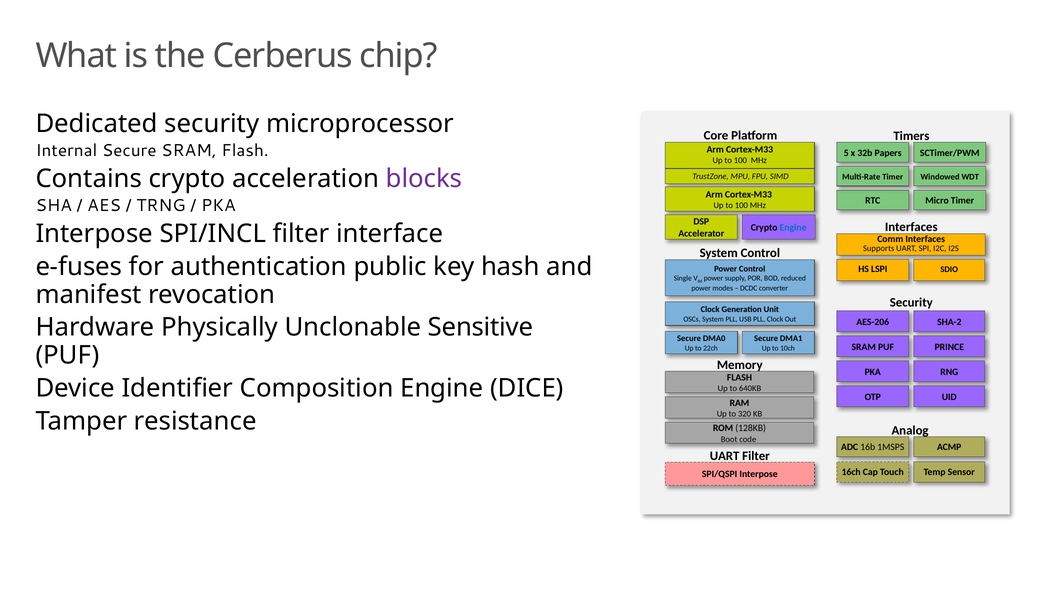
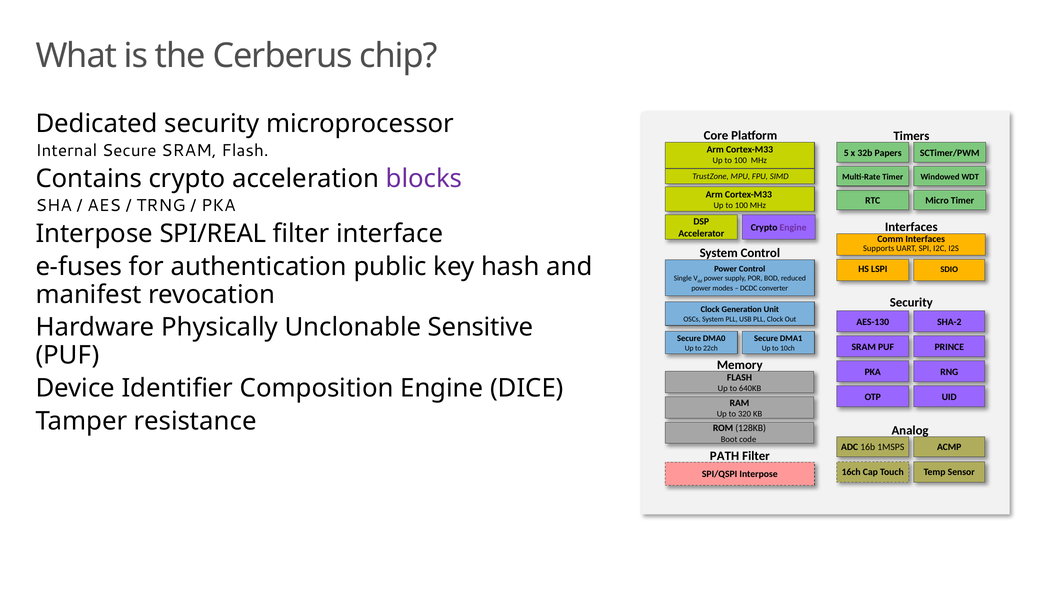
Engine colour: blue -> purple (793, 228)
SPI/INCL: SPI/INCL -> SPI/REAL (213, 234)
AES-206: AES-206 -> AES-130 (873, 322)
UART: UART -> PATH (725, 456)
